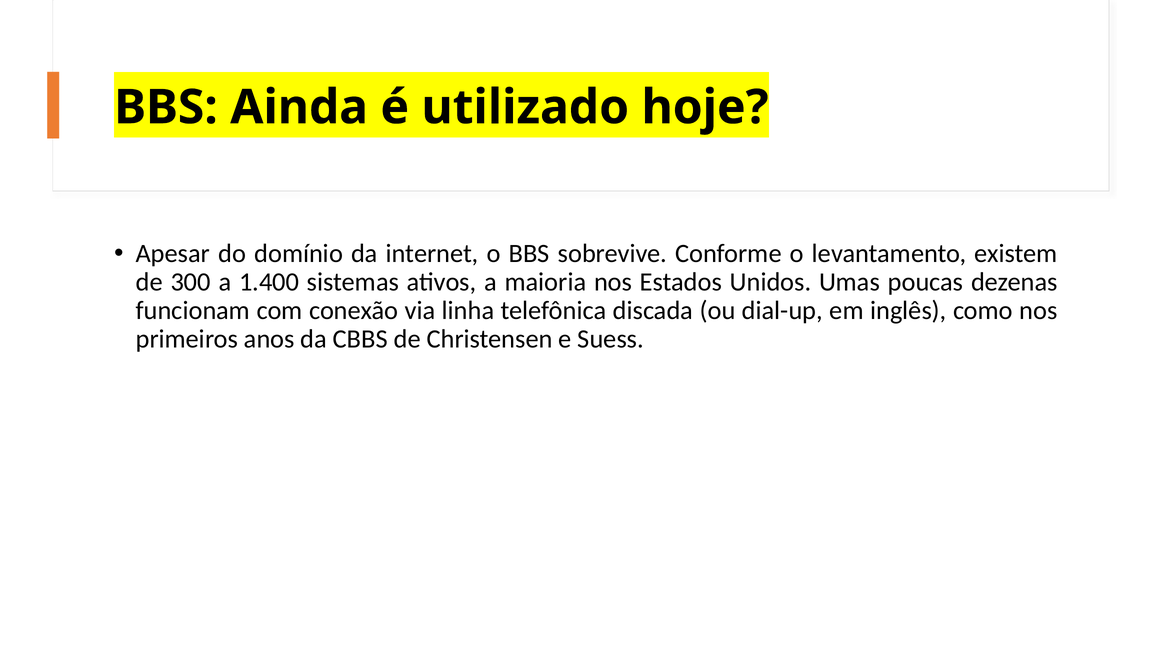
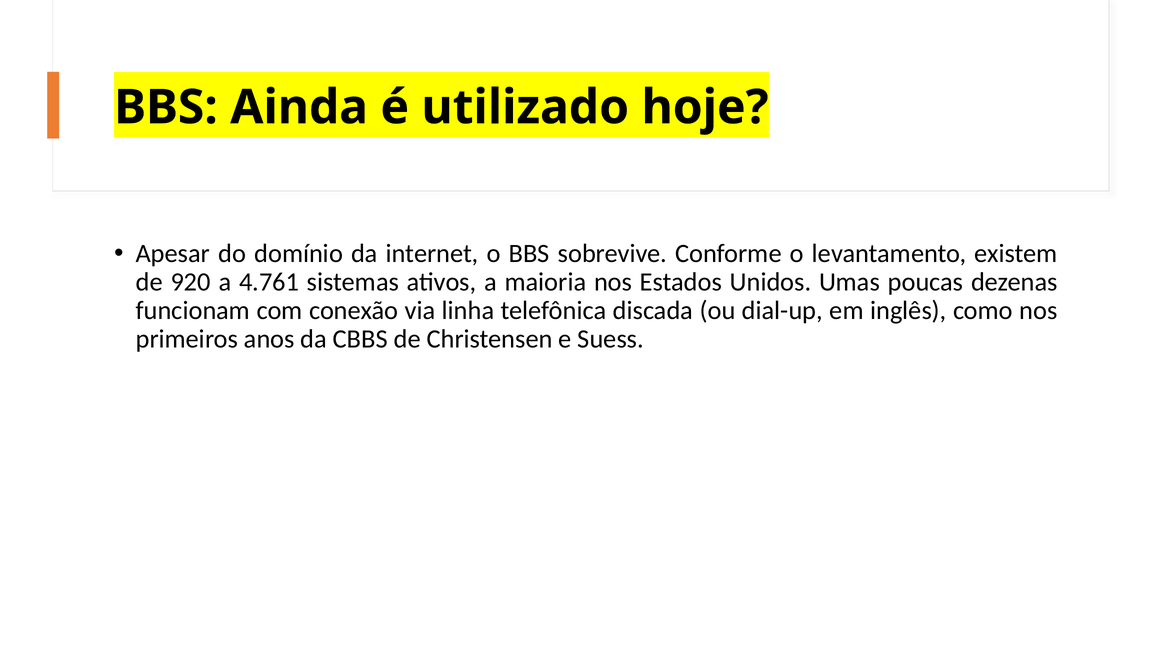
300: 300 -> 920 (191, 282)
1.400: 1.400 -> 4.761 (269, 282)
